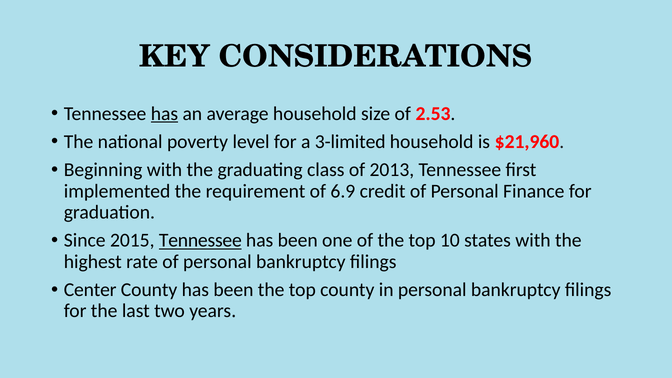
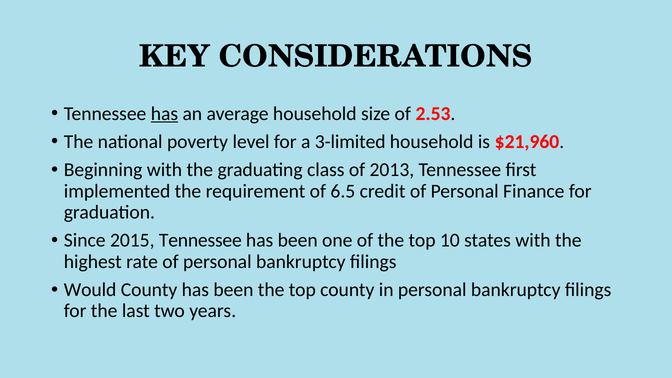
6.9: 6.9 -> 6.5 (343, 191)
Tennessee underline: present -> none (200, 240)
Center: Center -> Would (90, 290)
